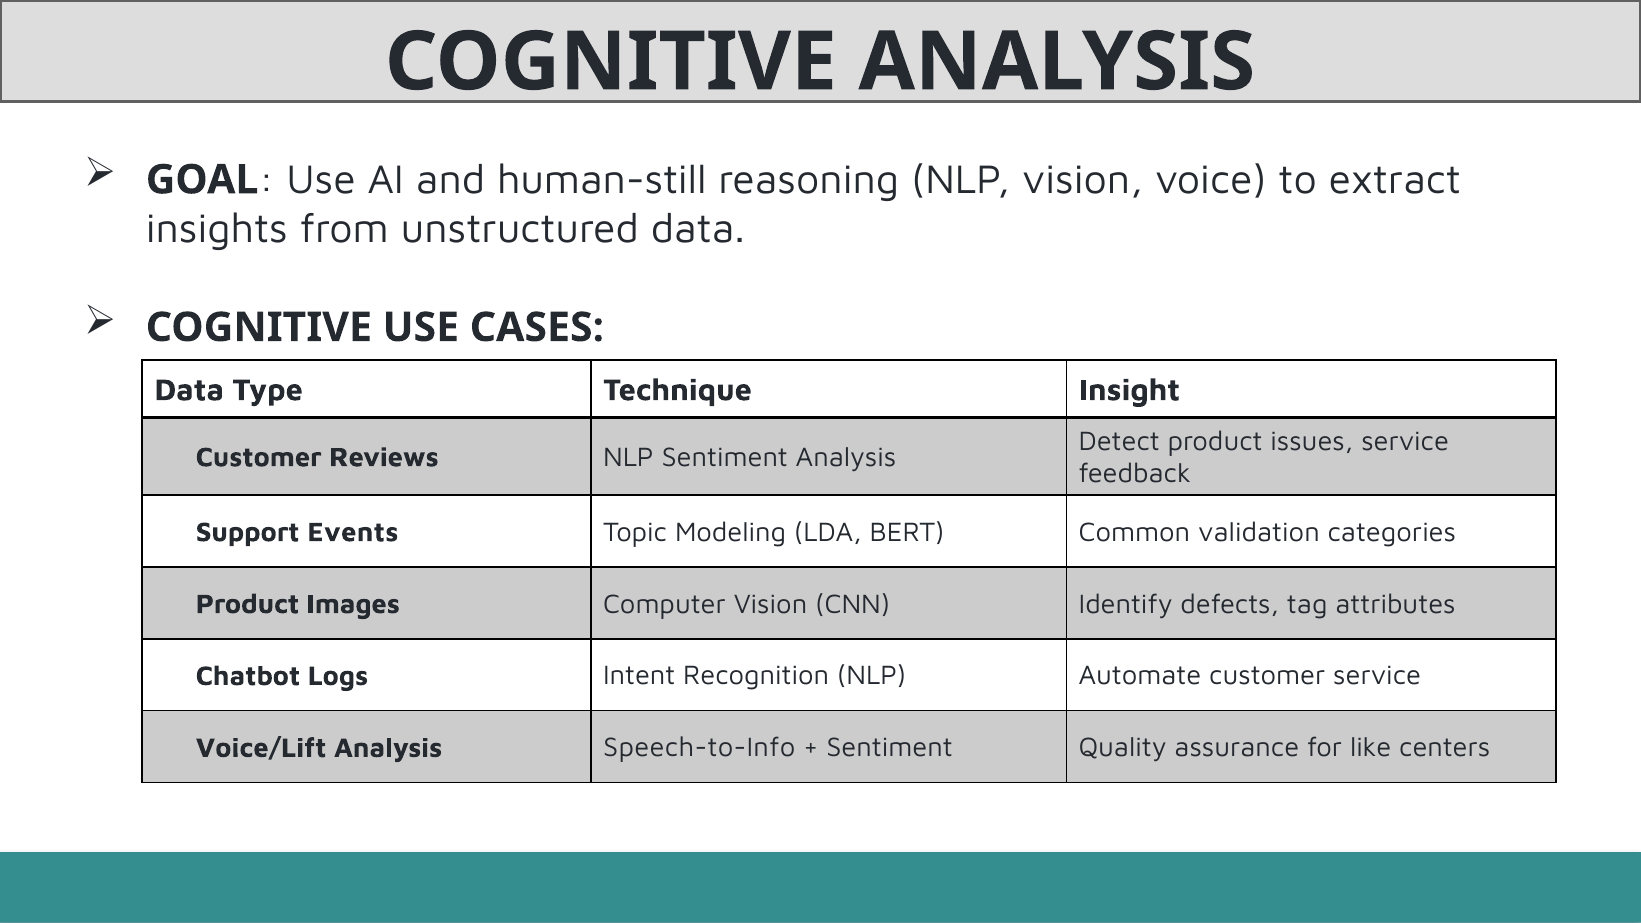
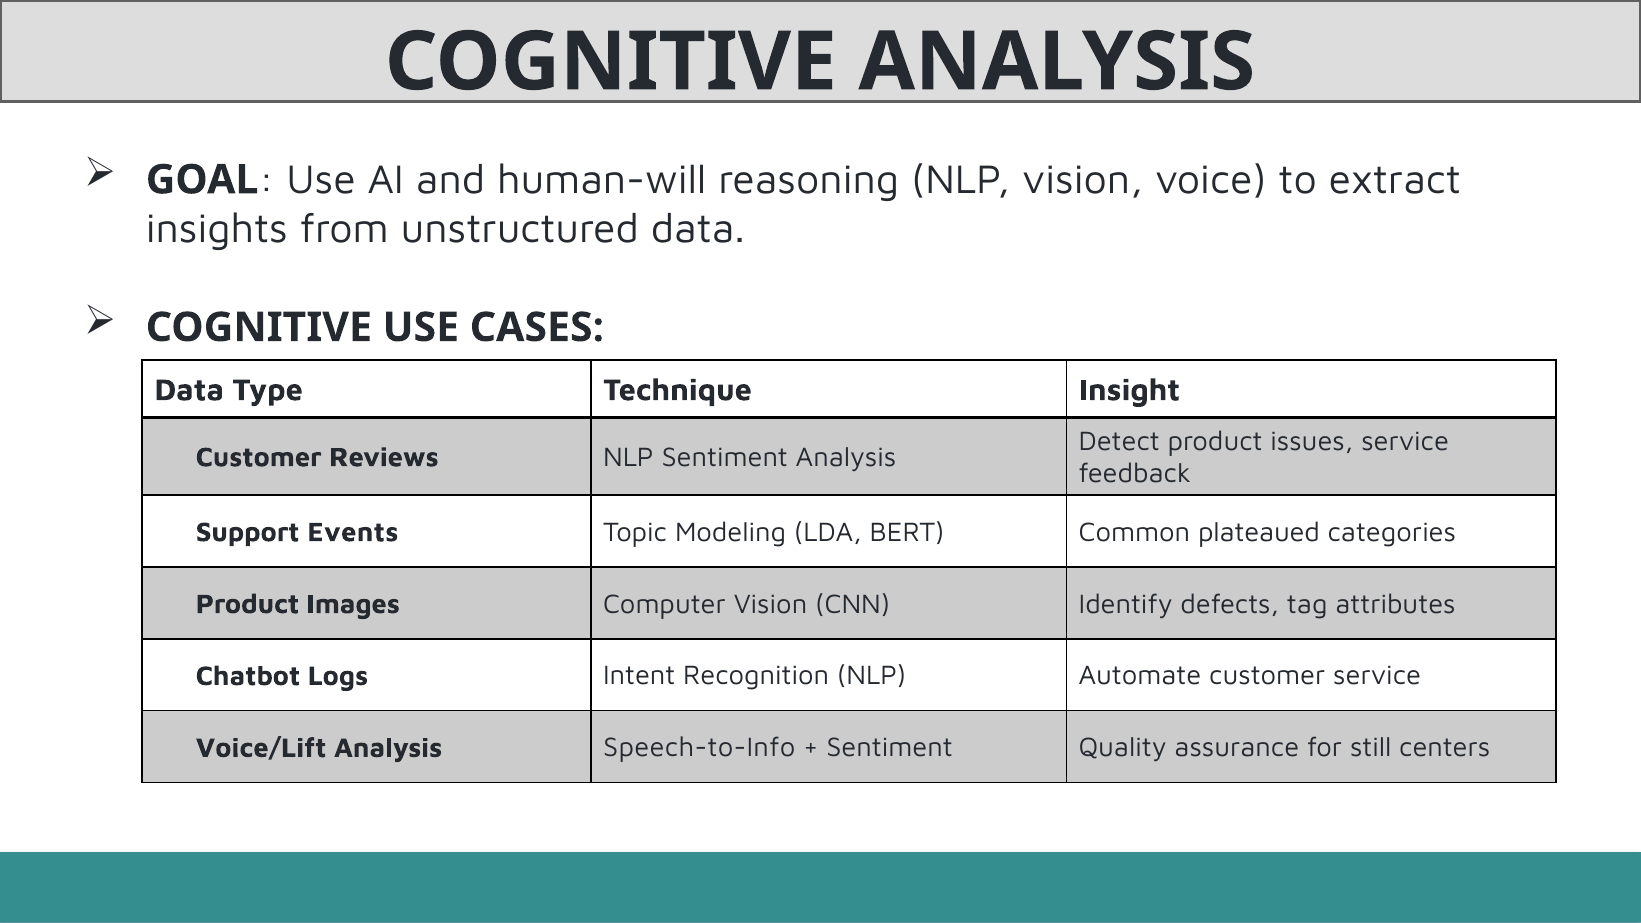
human-still: human-still -> human-will (602, 180)
validation: validation -> plateaued (1259, 532)
like: like -> still (1371, 748)
